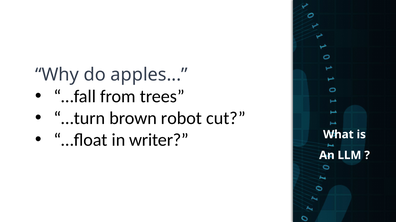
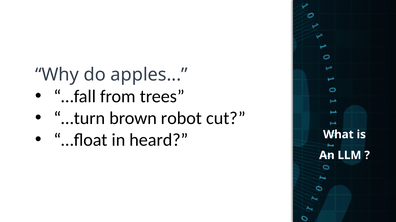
writer: writer -> heard (159, 140)
